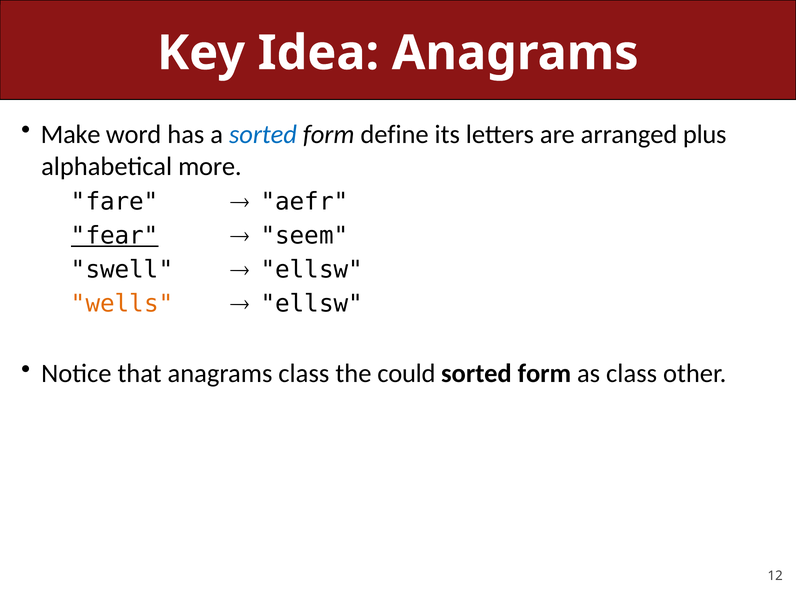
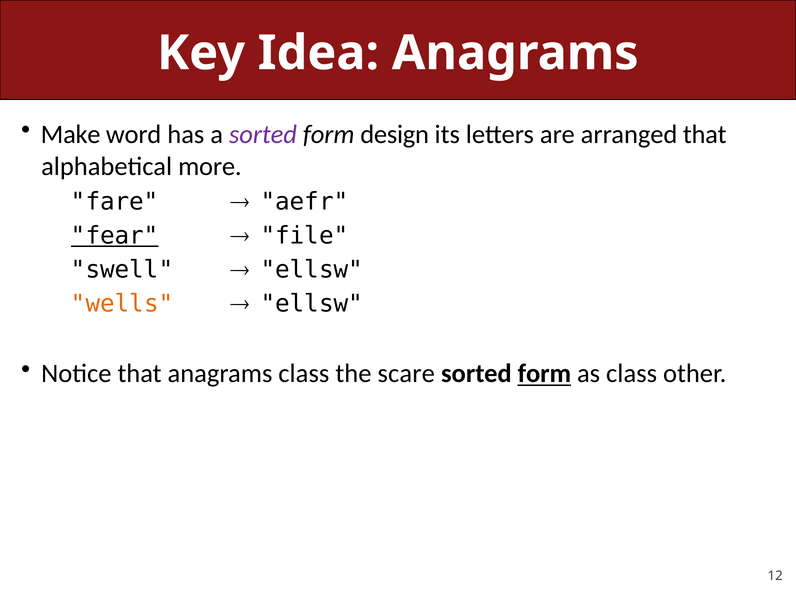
sorted colour: blue -> purple (263, 135)
define: define -> design (395, 135)
arranged plus: plus -> that (705, 135)
seem: seem -> file (305, 236)
could: could -> scare (406, 374)
form underline: none -> present (544, 374)
